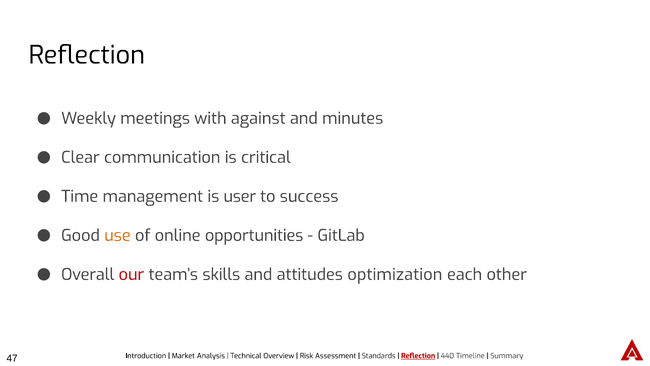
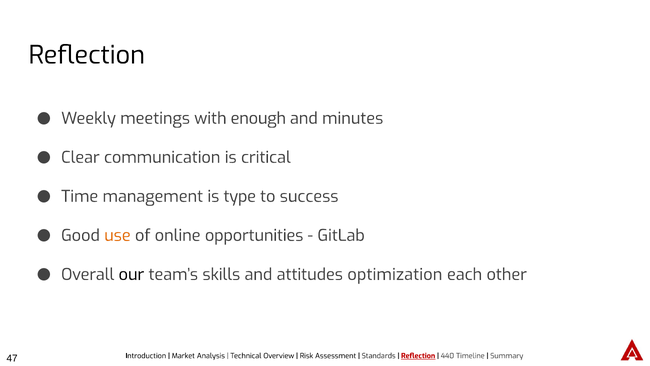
against: against -> enough (258, 118)
user: user -> type (240, 196)
our colour: red -> black (131, 274)
